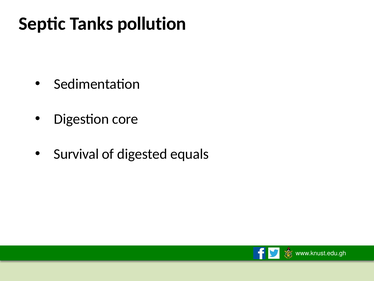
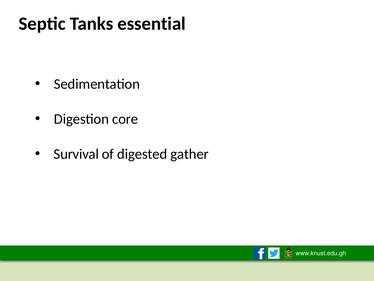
pollution: pollution -> essential (152, 24)
equals: equals -> gather (190, 154)
